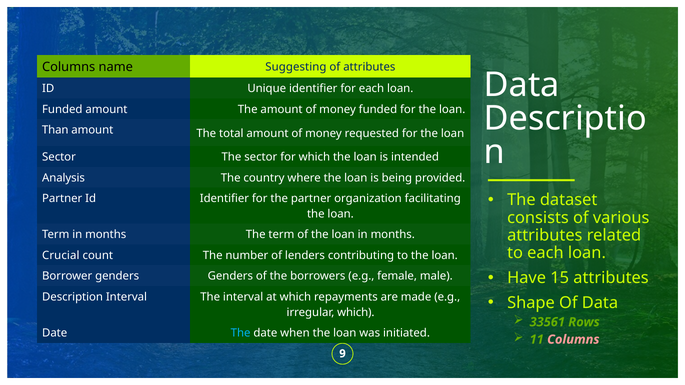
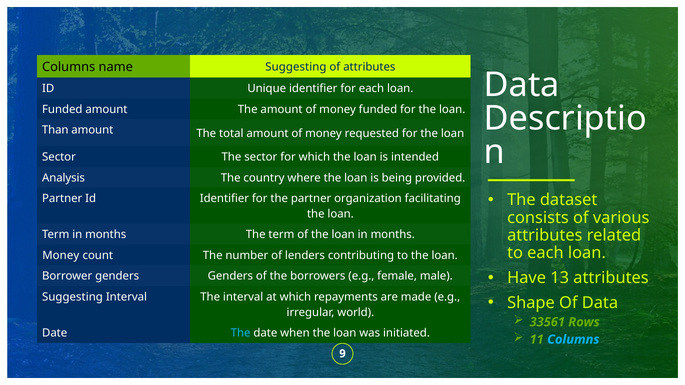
Crucial: Crucial -> Money (61, 256)
15: 15 -> 13 (560, 278)
Description: Description -> Suggesting (72, 297)
irregular which: which -> world (356, 313)
Columns colour: pink -> light blue (573, 340)
